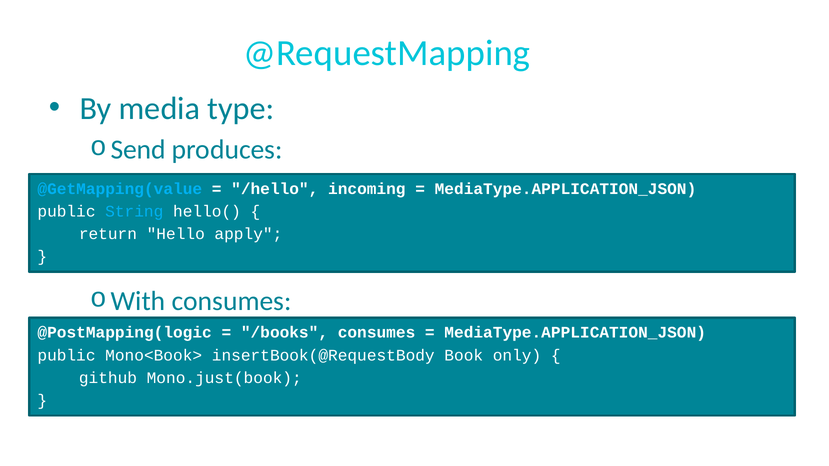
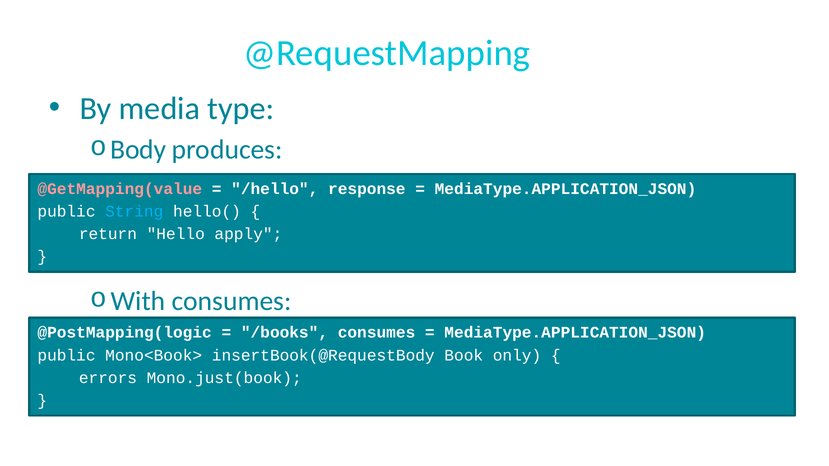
Send: Send -> Body (138, 150)
@GetMapping(value colour: light blue -> pink (120, 189)
incoming: incoming -> response (367, 189)
github: github -> errors (108, 378)
